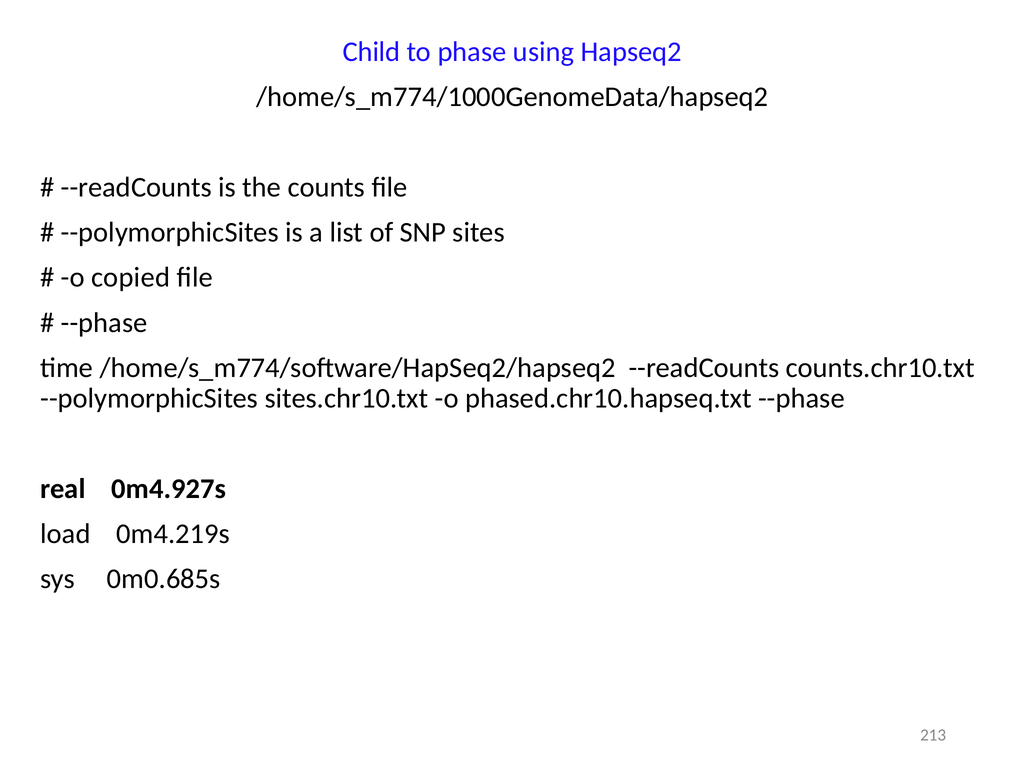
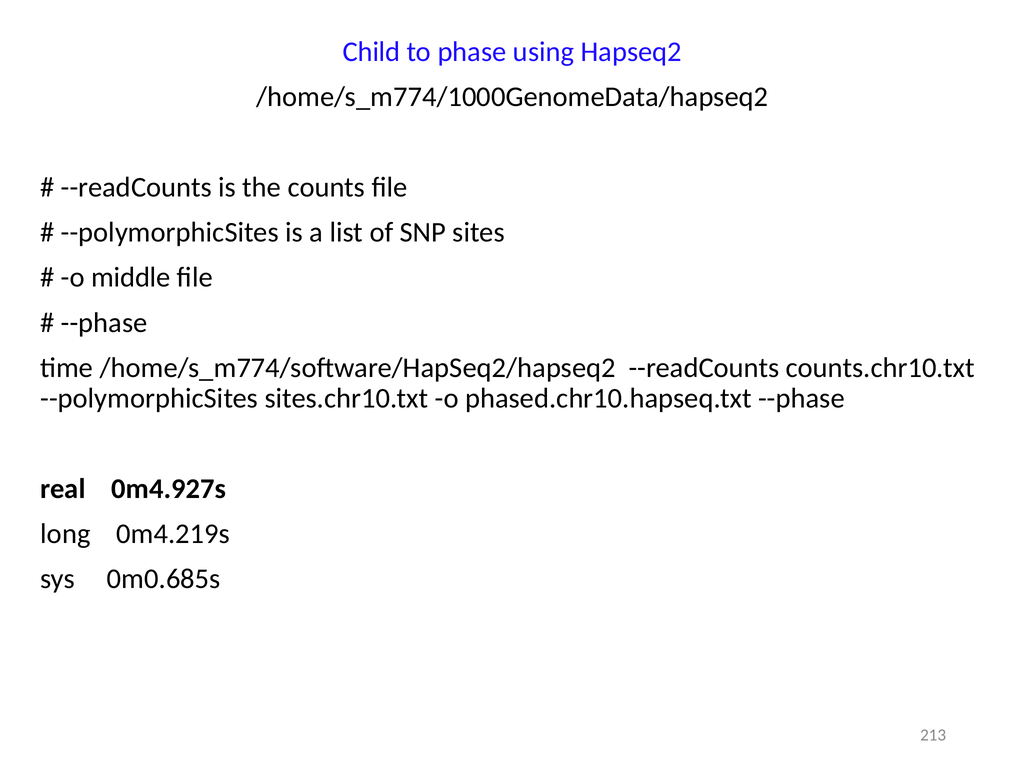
copied: copied -> middle (131, 278)
load: load -> long (65, 534)
